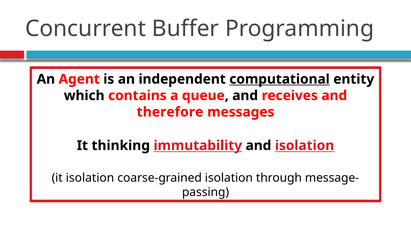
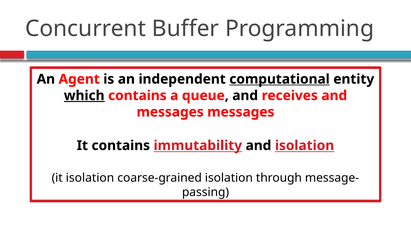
which underline: none -> present (84, 96)
therefore: therefore -> messages (170, 112)
It thinking: thinking -> contains (121, 146)
